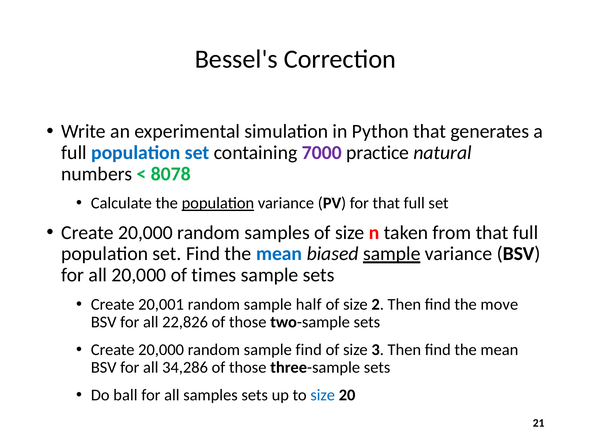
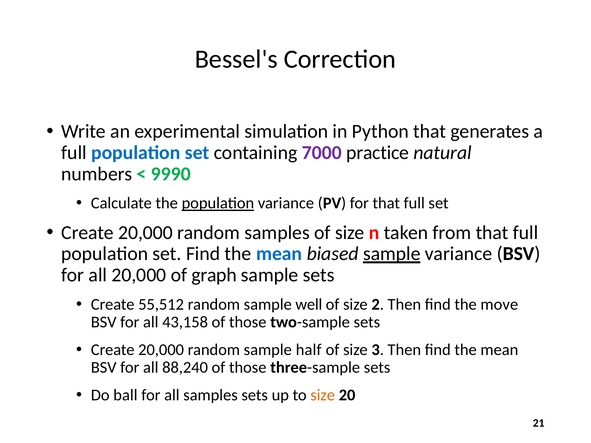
8078: 8078 -> 9990 (171, 174)
times: times -> graph (214, 275)
20,001: 20,001 -> 55,512 (161, 305)
half: half -> well (309, 305)
22,826: 22,826 -> 43,158 (185, 322)
sample find: find -> half (309, 350)
34,286: 34,286 -> 88,240 (185, 368)
size colour: blue -> orange (323, 395)
